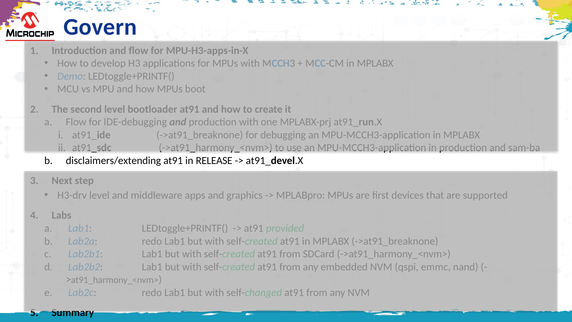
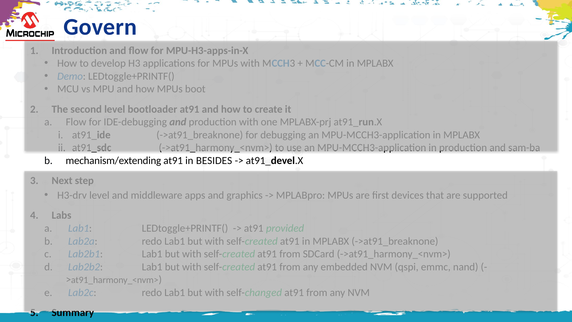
disclaimers/extending: disclaimers/extending -> mechanism/extending (113, 161)
RELEASE: RELEASE -> BESIDES (214, 161)
